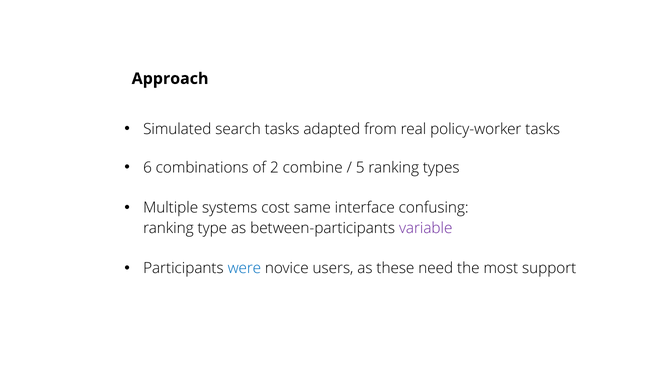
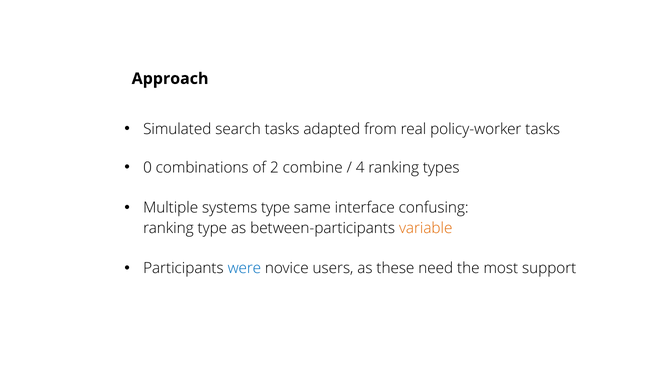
6: 6 -> 0 (148, 168)
5: 5 -> 4 (360, 168)
systems cost: cost -> type (276, 208)
variable colour: purple -> orange (426, 228)
